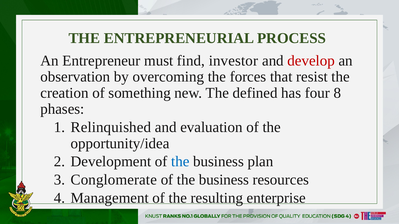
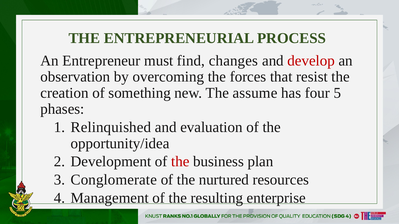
investor: investor -> changes (233, 61)
defined: defined -> assume (255, 93)
8: 8 -> 5 (337, 93)
the colour: blue -> red (180, 162)
business: business -> nurtured (224, 180)
